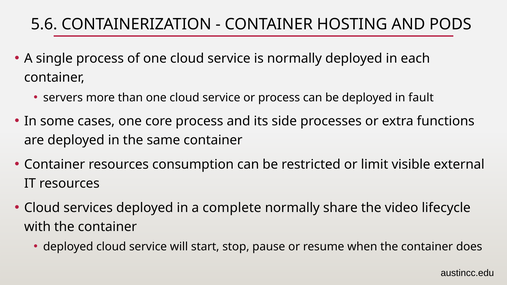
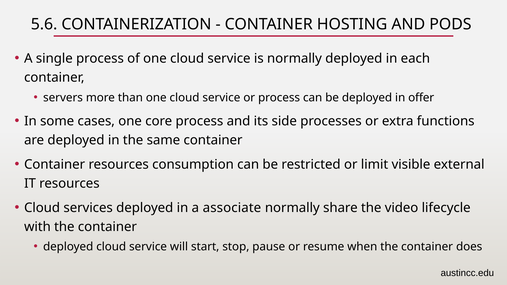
fault: fault -> offer (421, 98)
complete: complete -> associate (232, 208)
